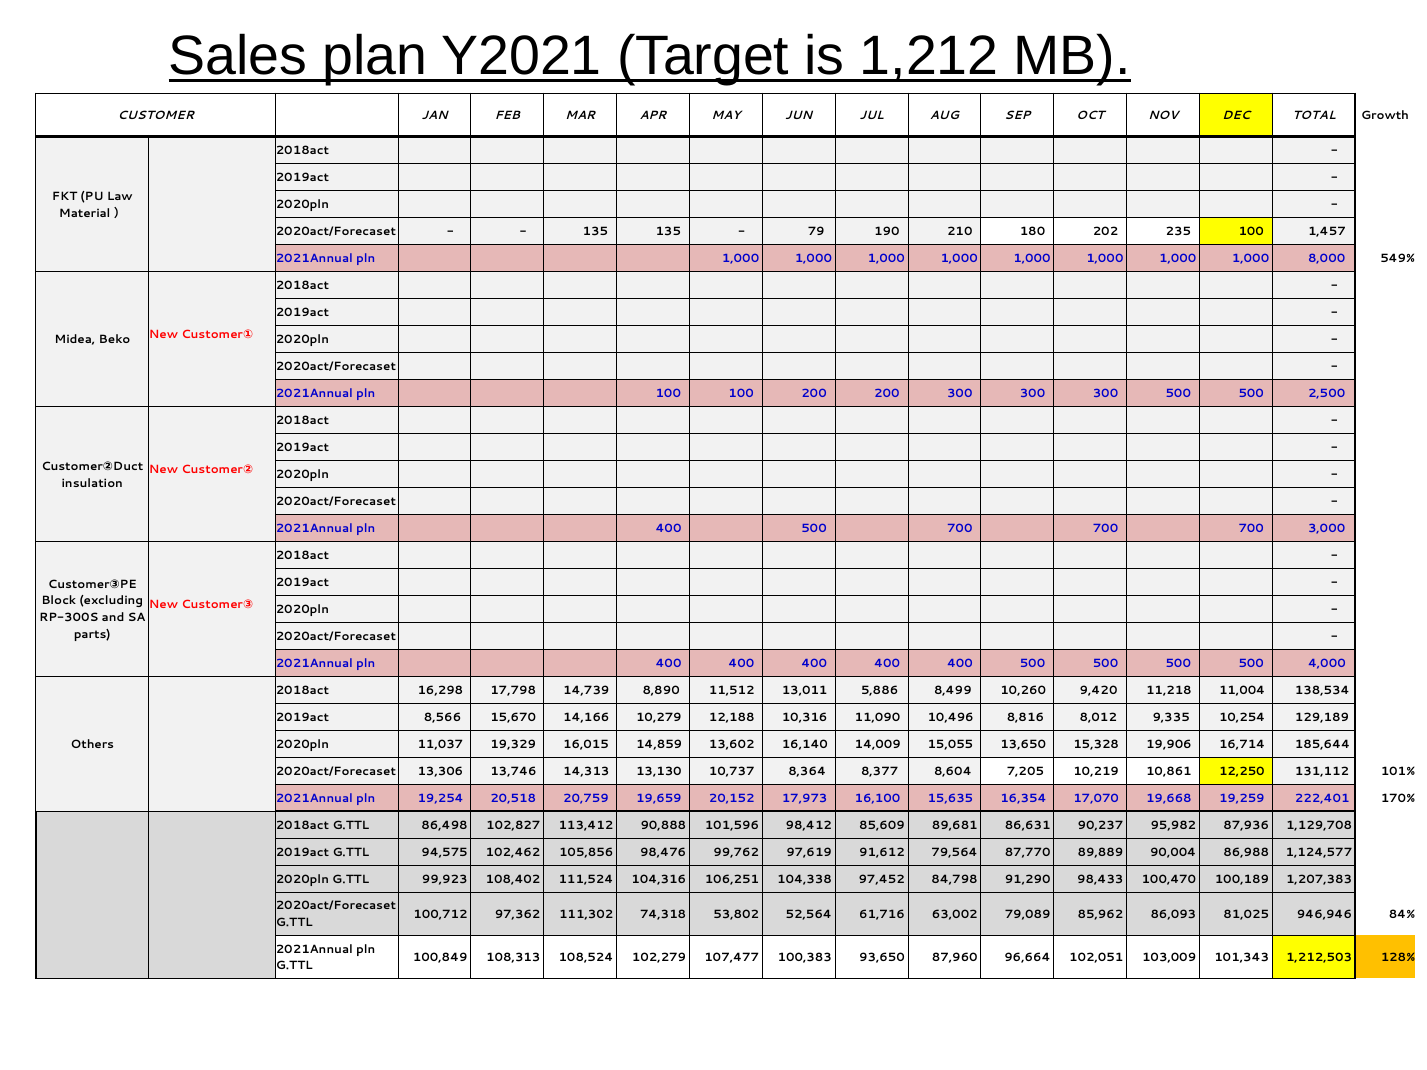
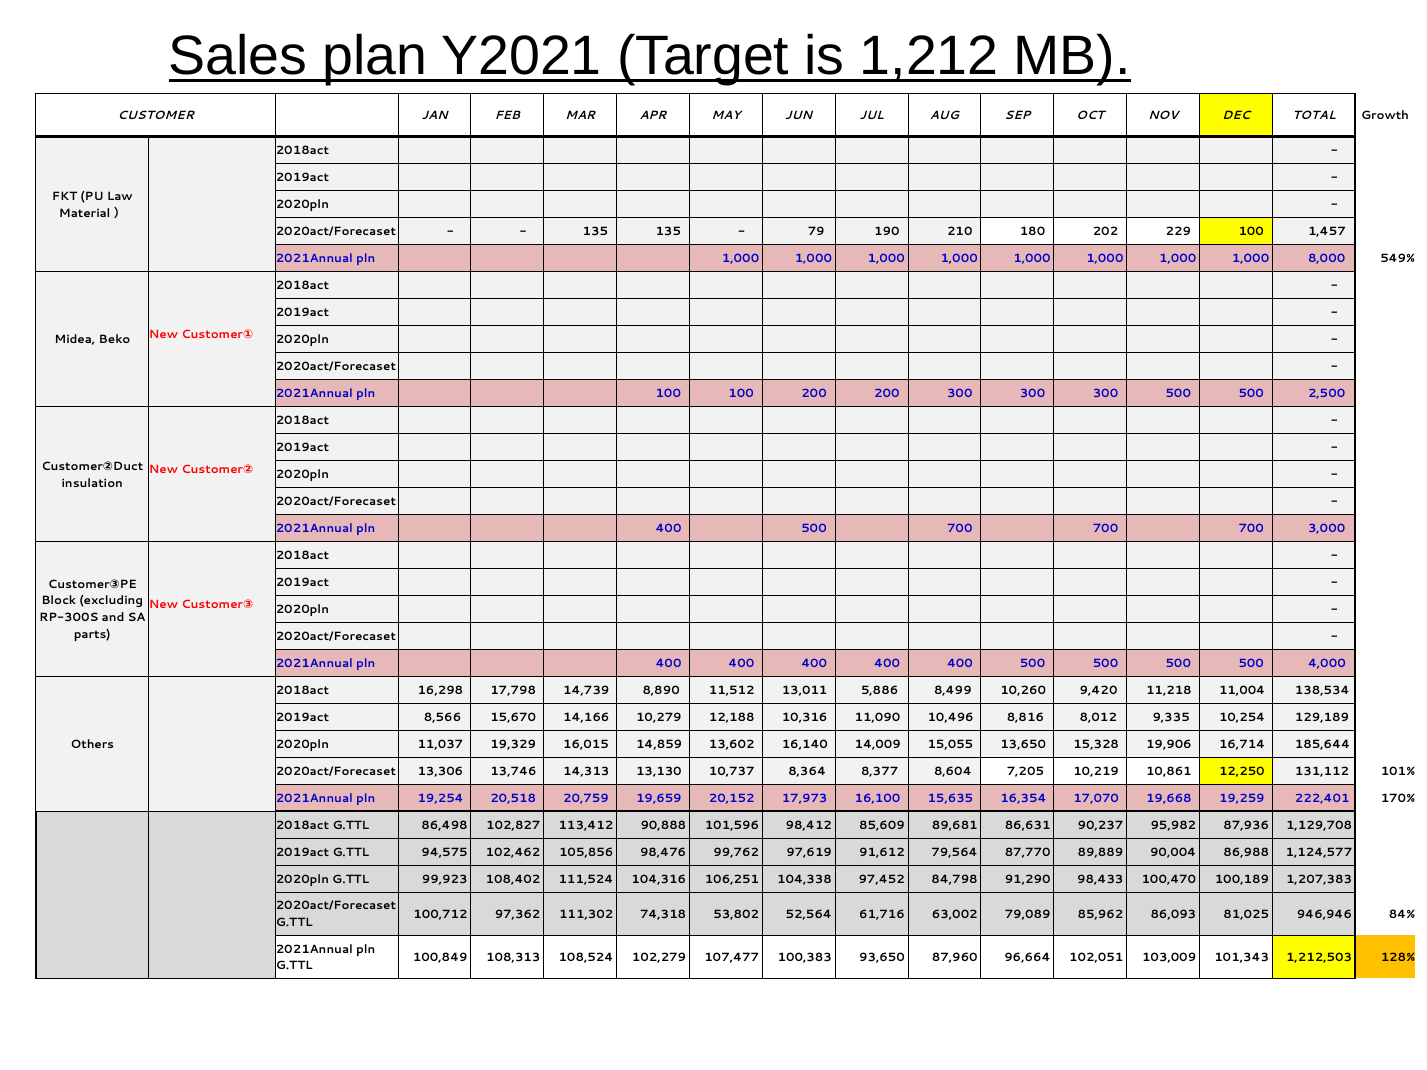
235: 235 -> 229 (1178, 232)
